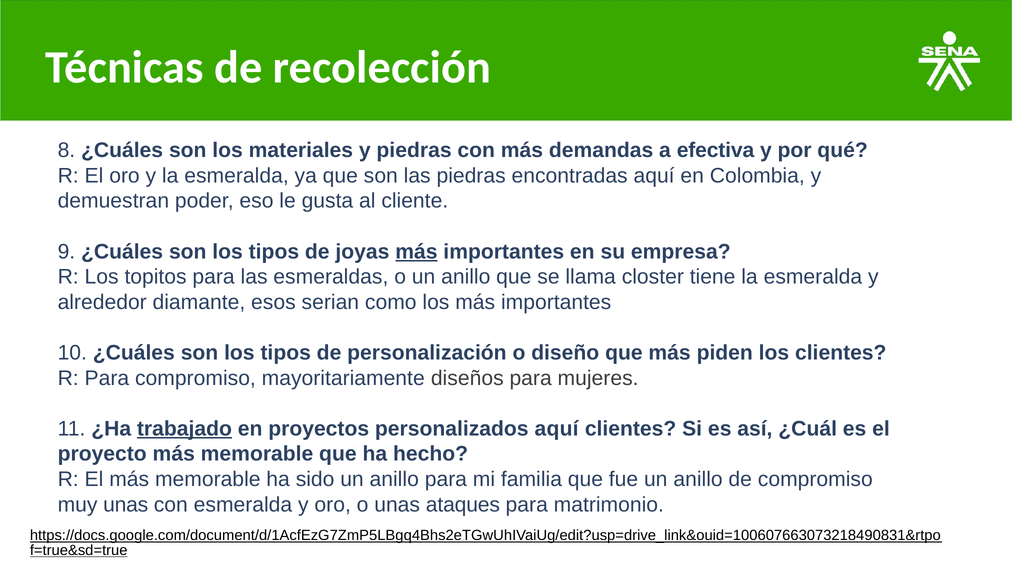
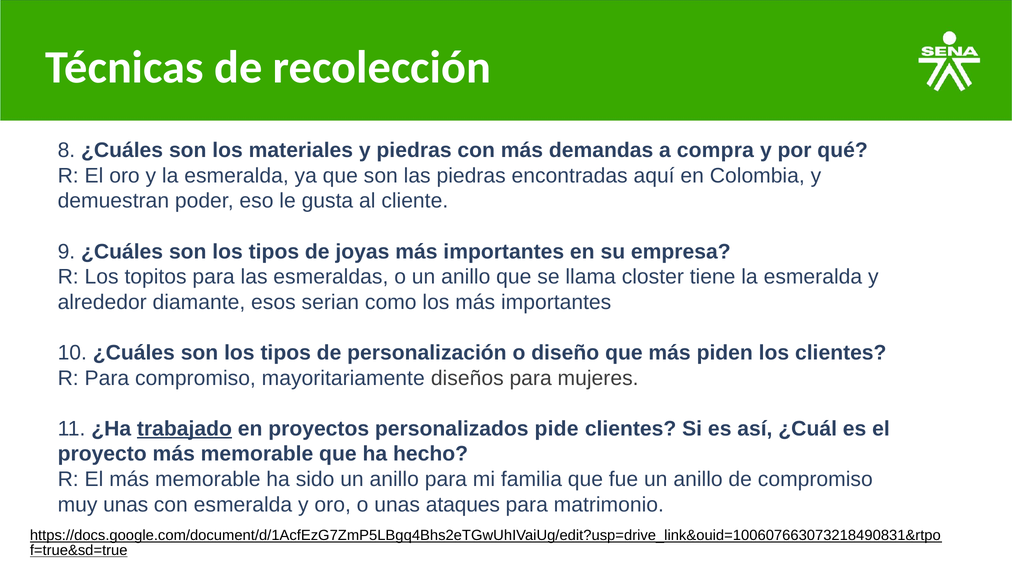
efectiva: efectiva -> compra (715, 150)
más underline: present -> none (416, 252)
personalizados aquí: aquí -> pide (557, 429)
